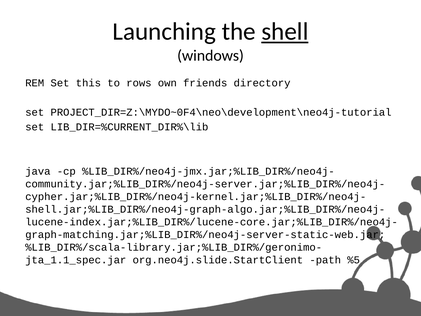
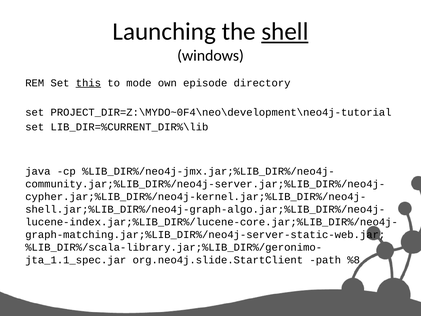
this underline: none -> present (88, 83)
rows: rows -> mode (139, 83)
friends: friends -> episode (205, 83)
%5: %5 -> %8 (354, 260)
